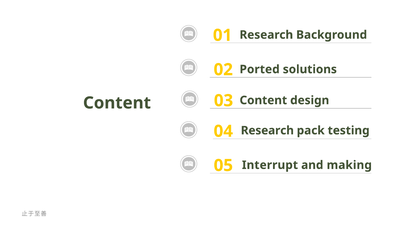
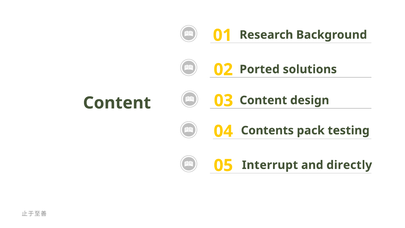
Research: Research -> Contents (267, 130)
making: making -> directly (349, 165)
